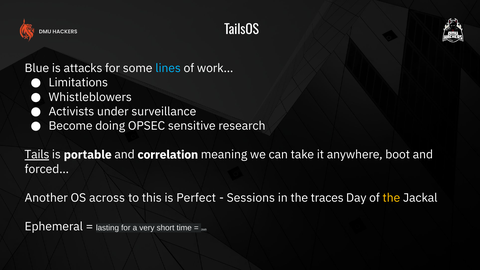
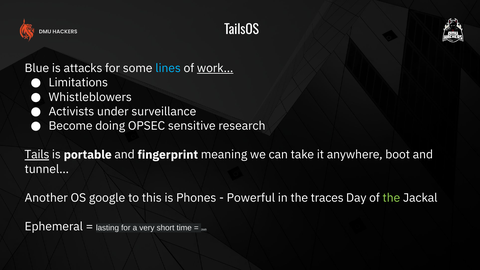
work… underline: none -> present (215, 68)
correlation: correlation -> fingerprint (168, 155)
forced…: forced… -> tunnel… (47, 169)
across: across -> google (107, 198)
Perfect: Perfect -> Phones (196, 198)
Sessions: Sessions -> Powerful (251, 198)
the colour: yellow -> light green (391, 198)
